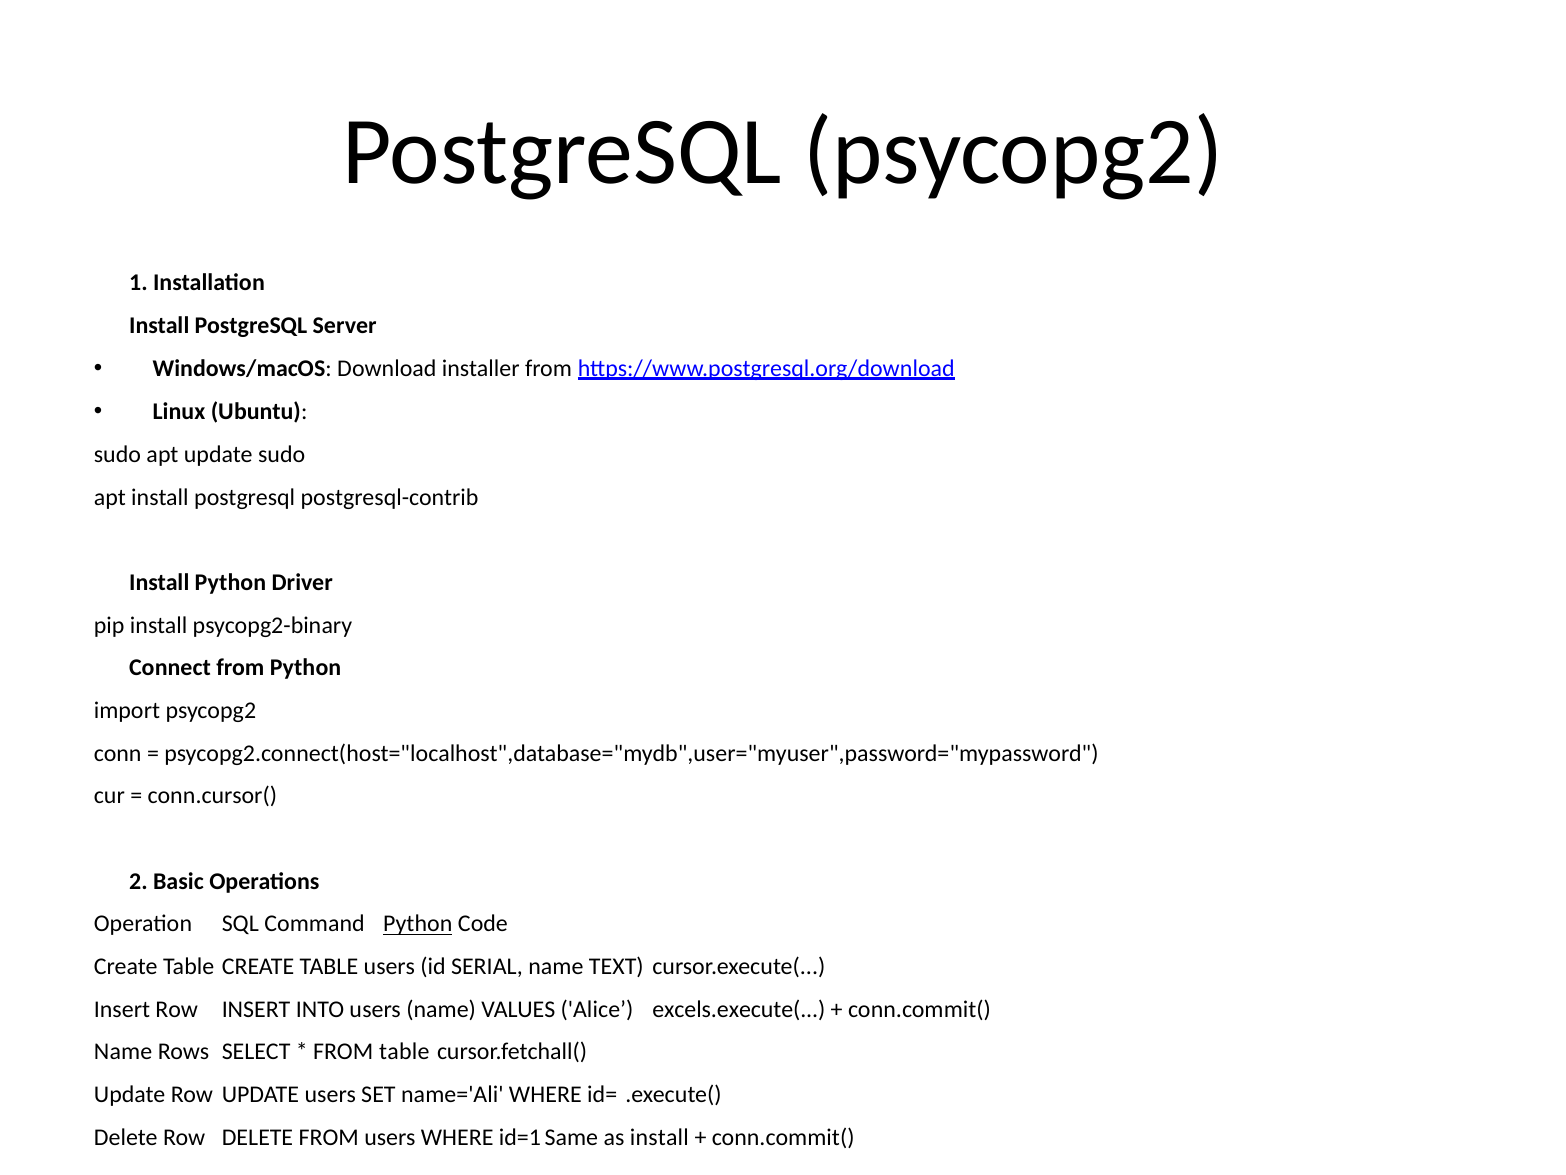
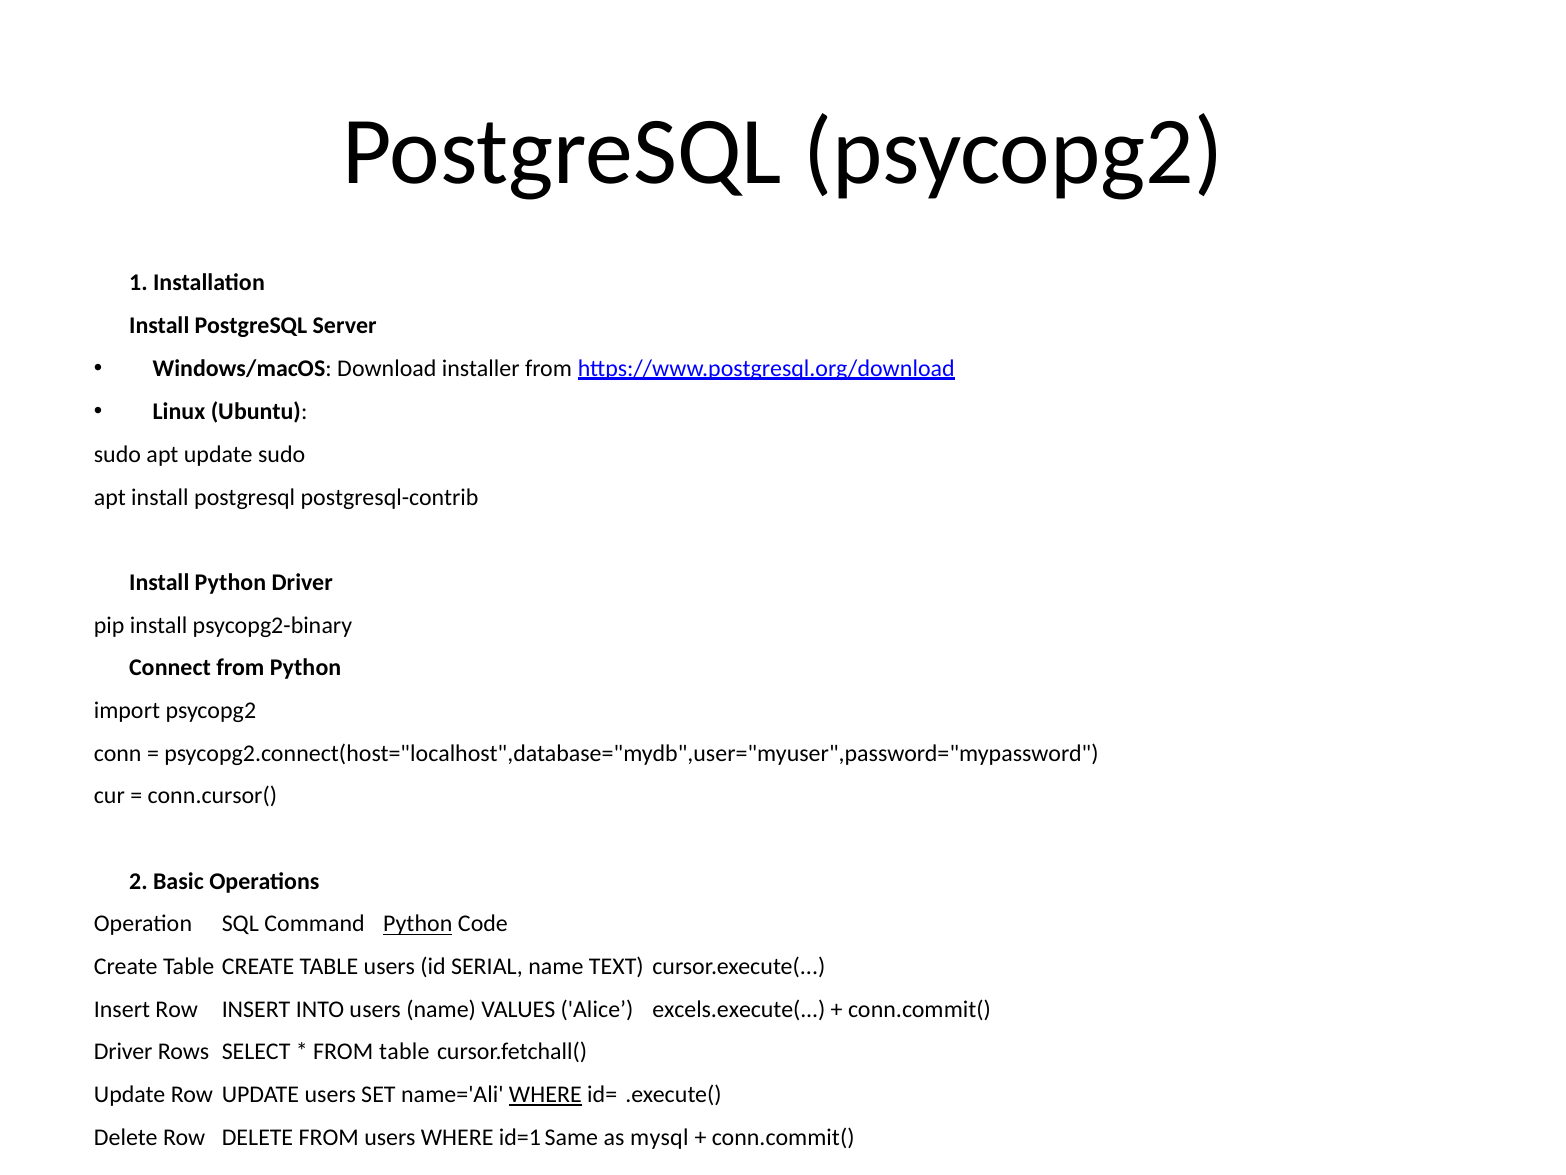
Name: Name -> Driver (123, 1052)
WHERE underline: none -> present (545, 1094)
as install: install -> mysql (659, 1137)
